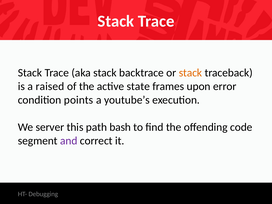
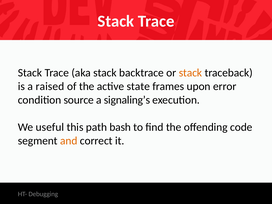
points: points -> source (79, 100)
youtube’s: youtube’s -> signaling’s (127, 100)
server: server -> useful (50, 127)
and colour: purple -> orange (69, 141)
